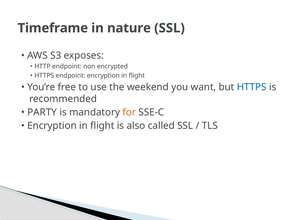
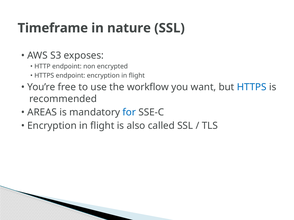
weekend: weekend -> workflow (148, 87)
PARTY: PARTY -> AREAS (42, 113)
for colour: orange -> blue (129, 113)
